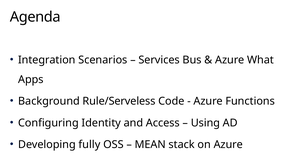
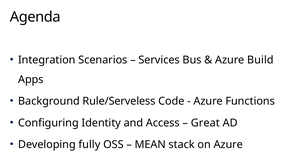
What: What -> Build (260, 60)
Using: Using -> Great (205, 123)
